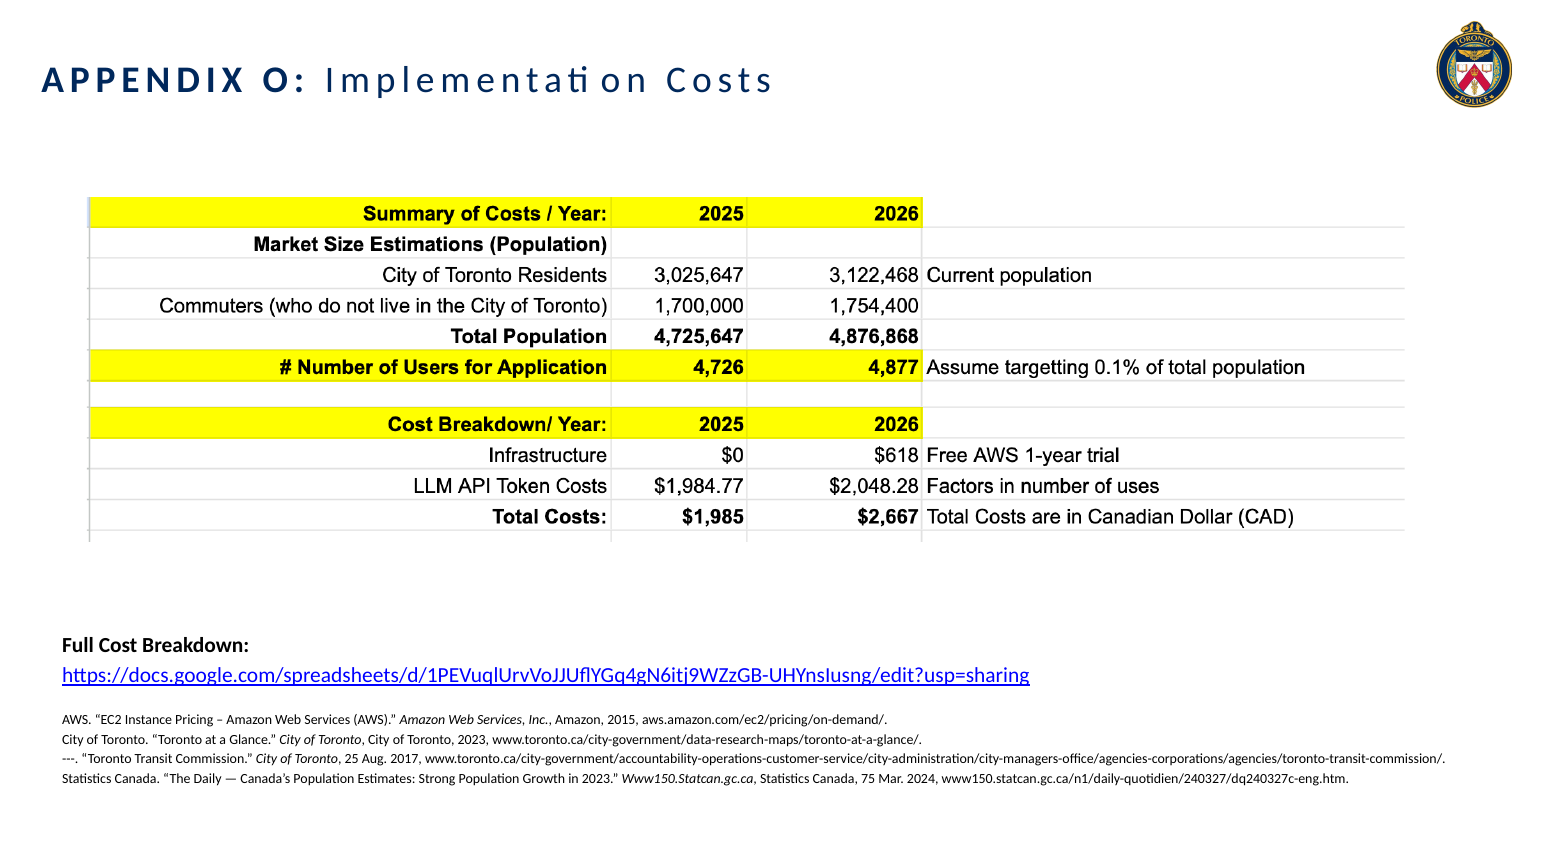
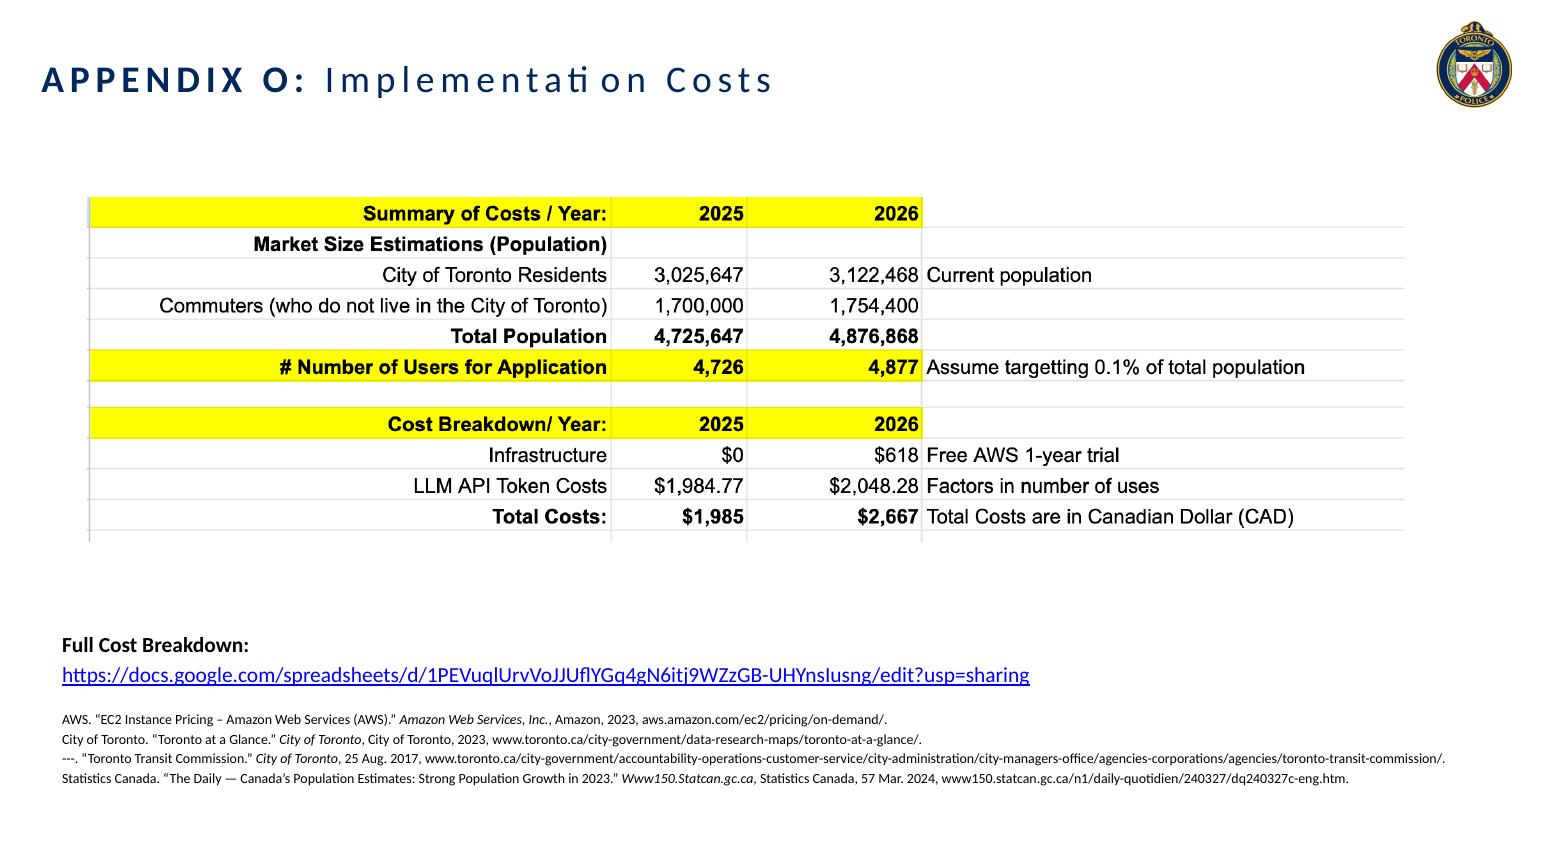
Amazon 2015: 2015 -> 2023 (623, 720)
75: 75 -> 57 (868, 779)
